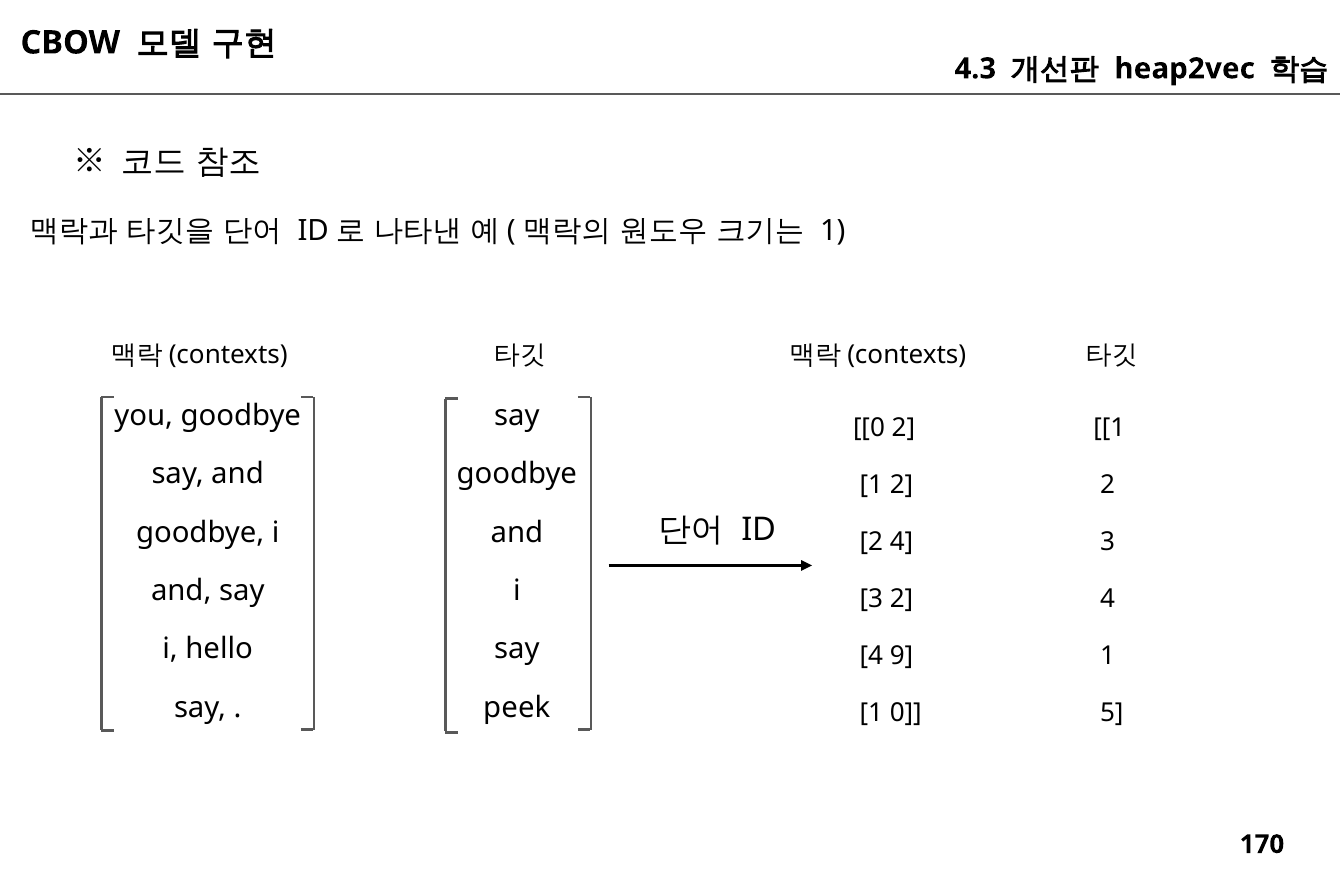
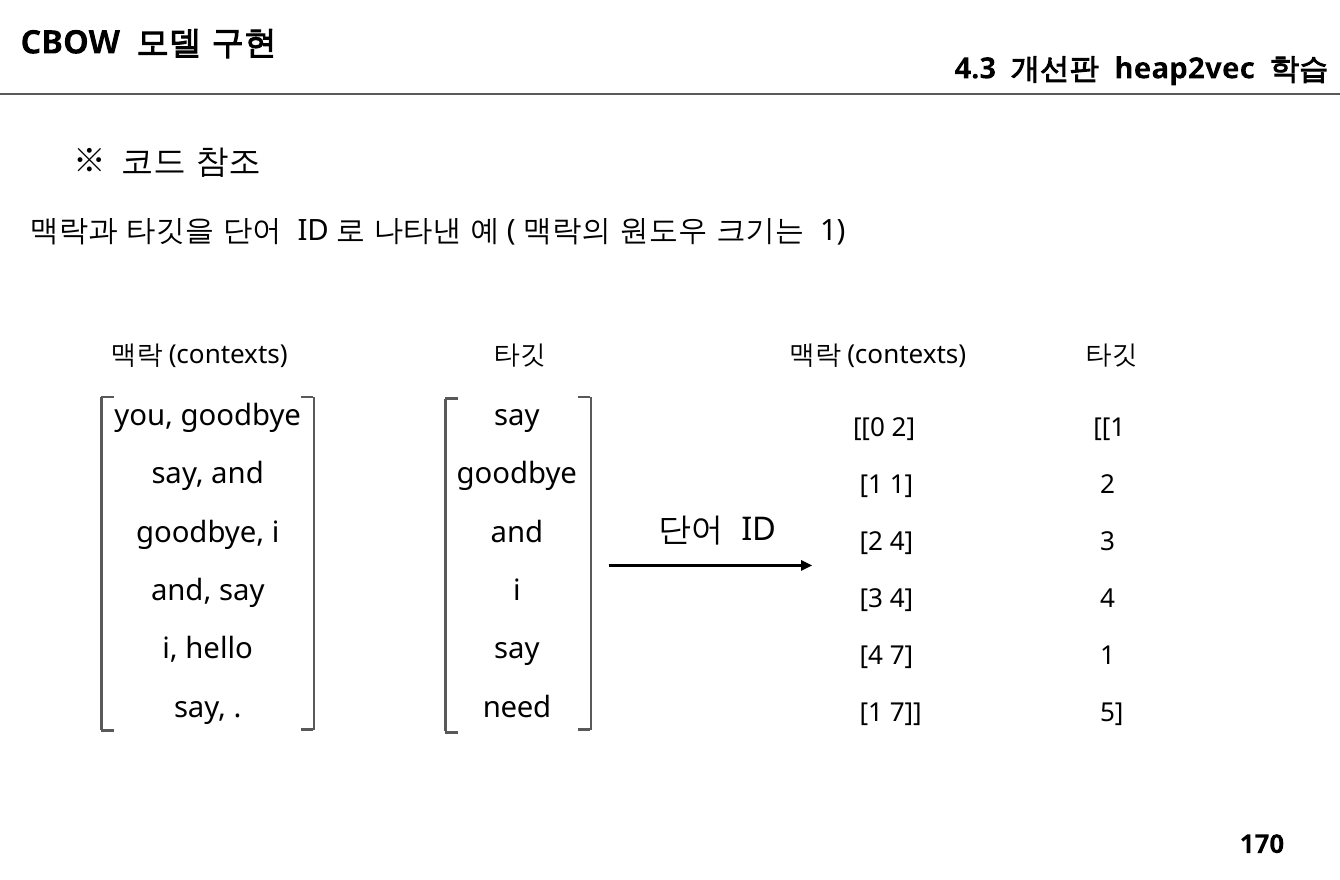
2: 2 -> 1 (901, 485)
2: 2 -> 4 (901, 599)
4 9: 9 -> 7 (901, 656)
peek: peek -> need (517, 708)
1 0: 0 -> 7 (906, 713)
